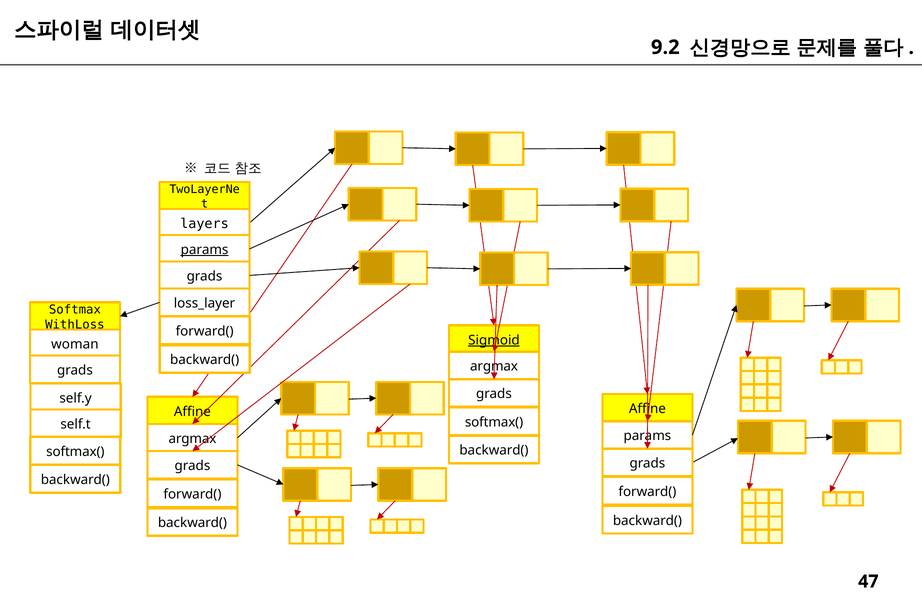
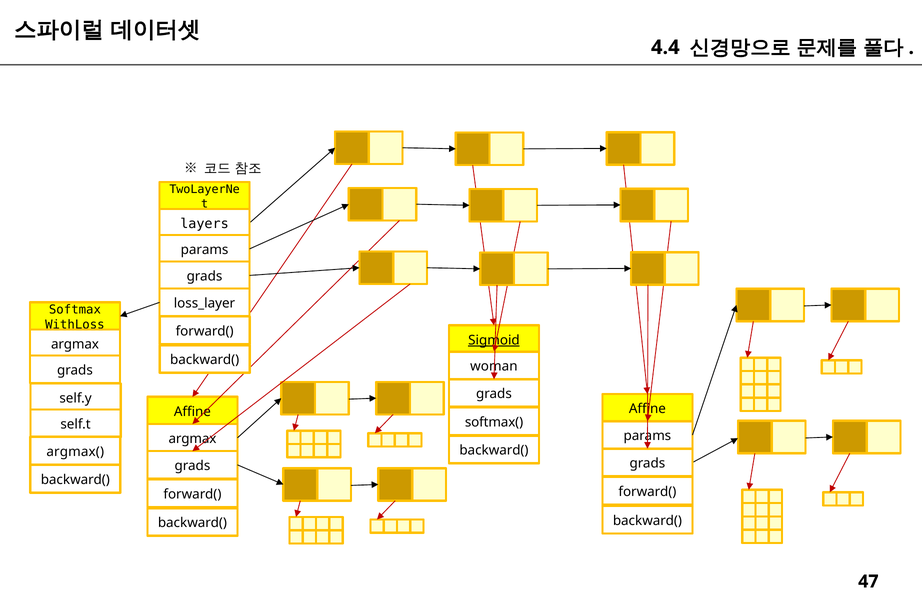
9.2: 9.2 -> 4.4 (665, 47)
params underline: present -> none (205, 250)
woman: woman -> argmax (75, 344)
argmax: argmax -> woman (494, 366)
softmax(: softmax( -> argmax( (75, 451)
